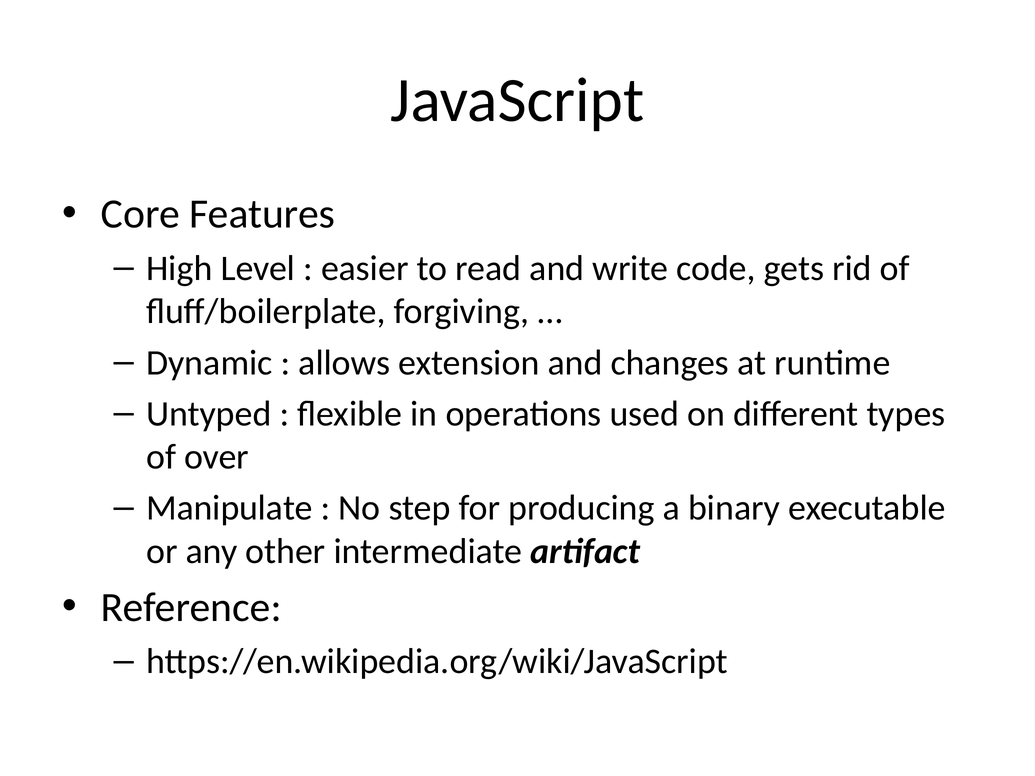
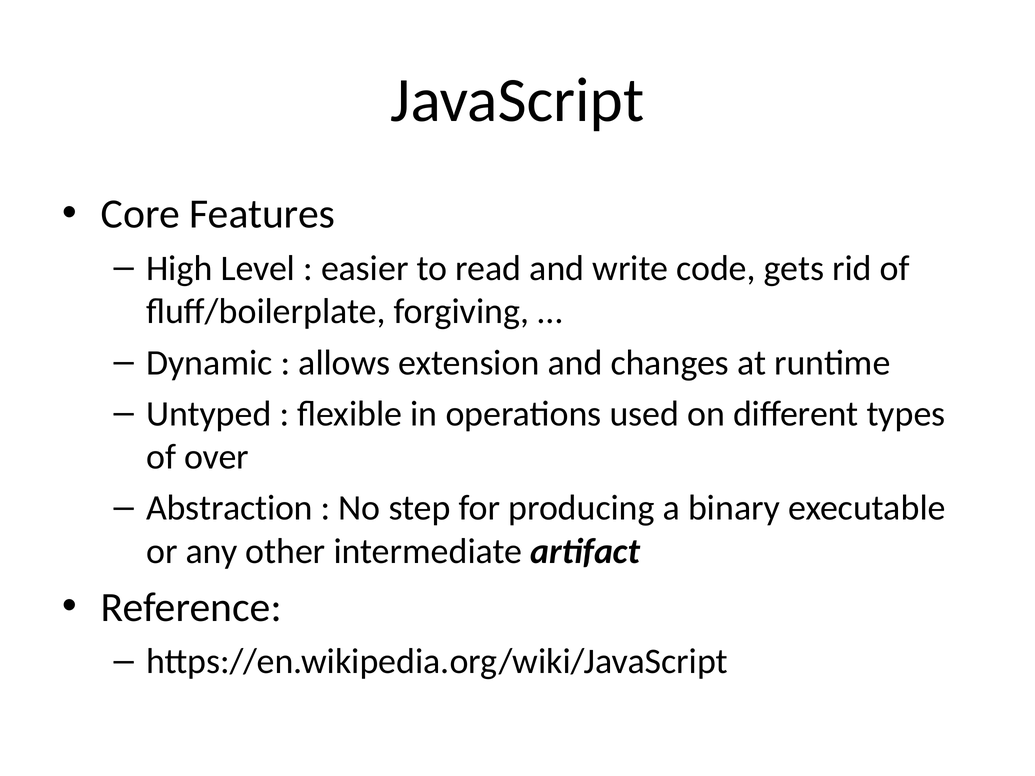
Manipulate: Manipulate -> Abstraction (229, 508)
